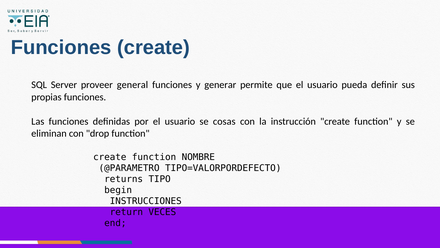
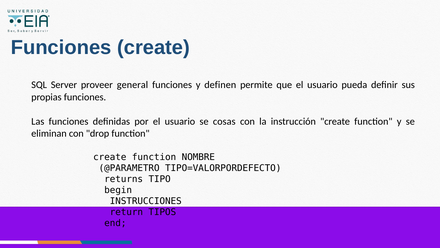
generar: generar -> definen (220, 85)
VECES: VECES -> TIPOS (162, 212)
